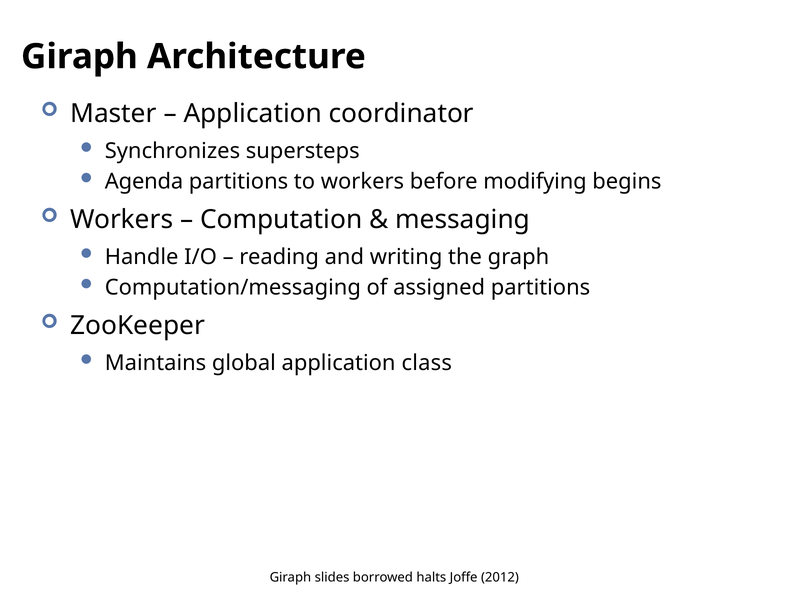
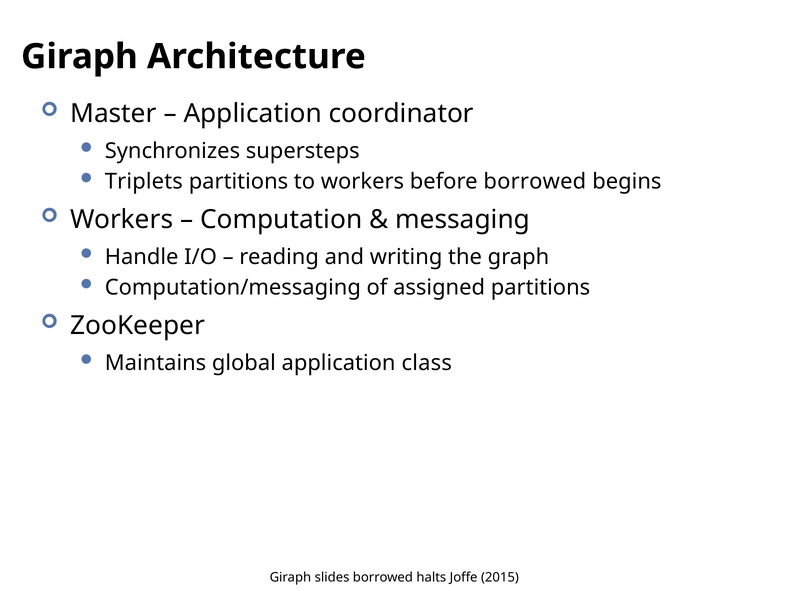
Agenda: Agenda -> Triplets (144, 182)
before modifying: modifying -> borrowed (535, 182)
2012: 2012 -> 2015 (500, 578)
